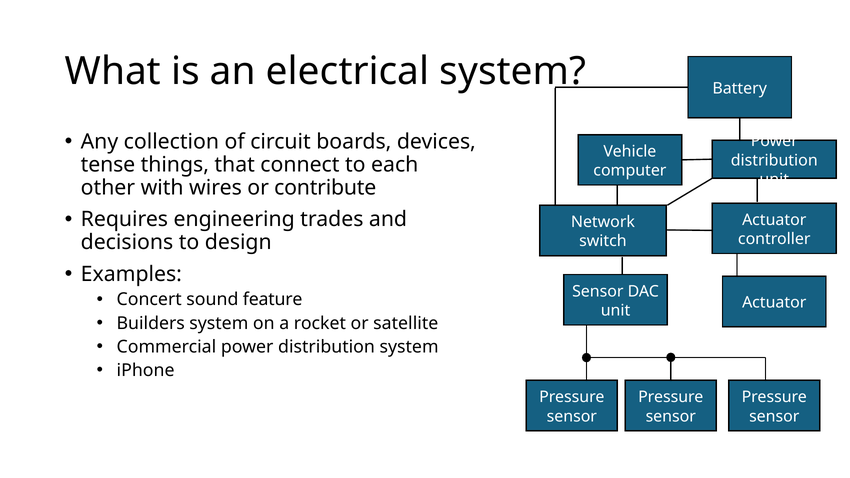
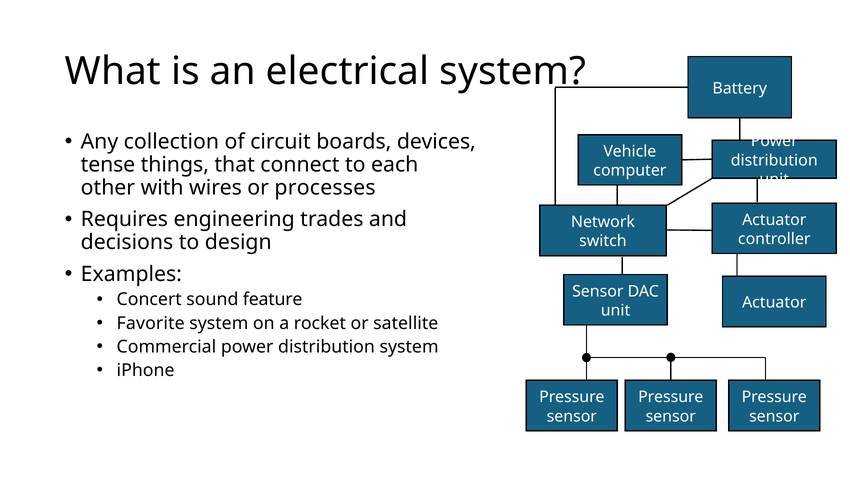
contribute: contribute -> processes (325, 188)
Builders: Builders -> Favorite (151, 323)
